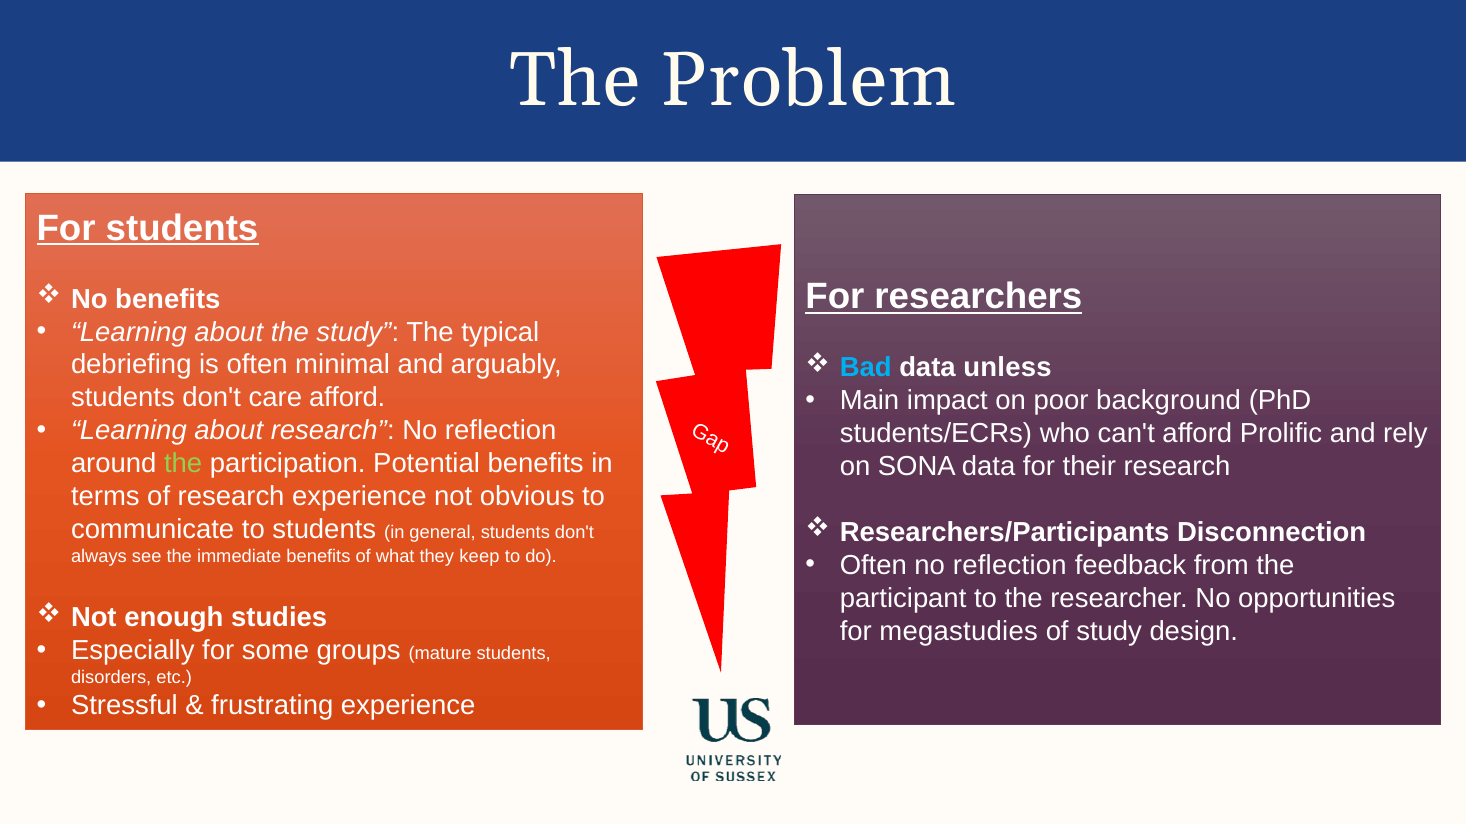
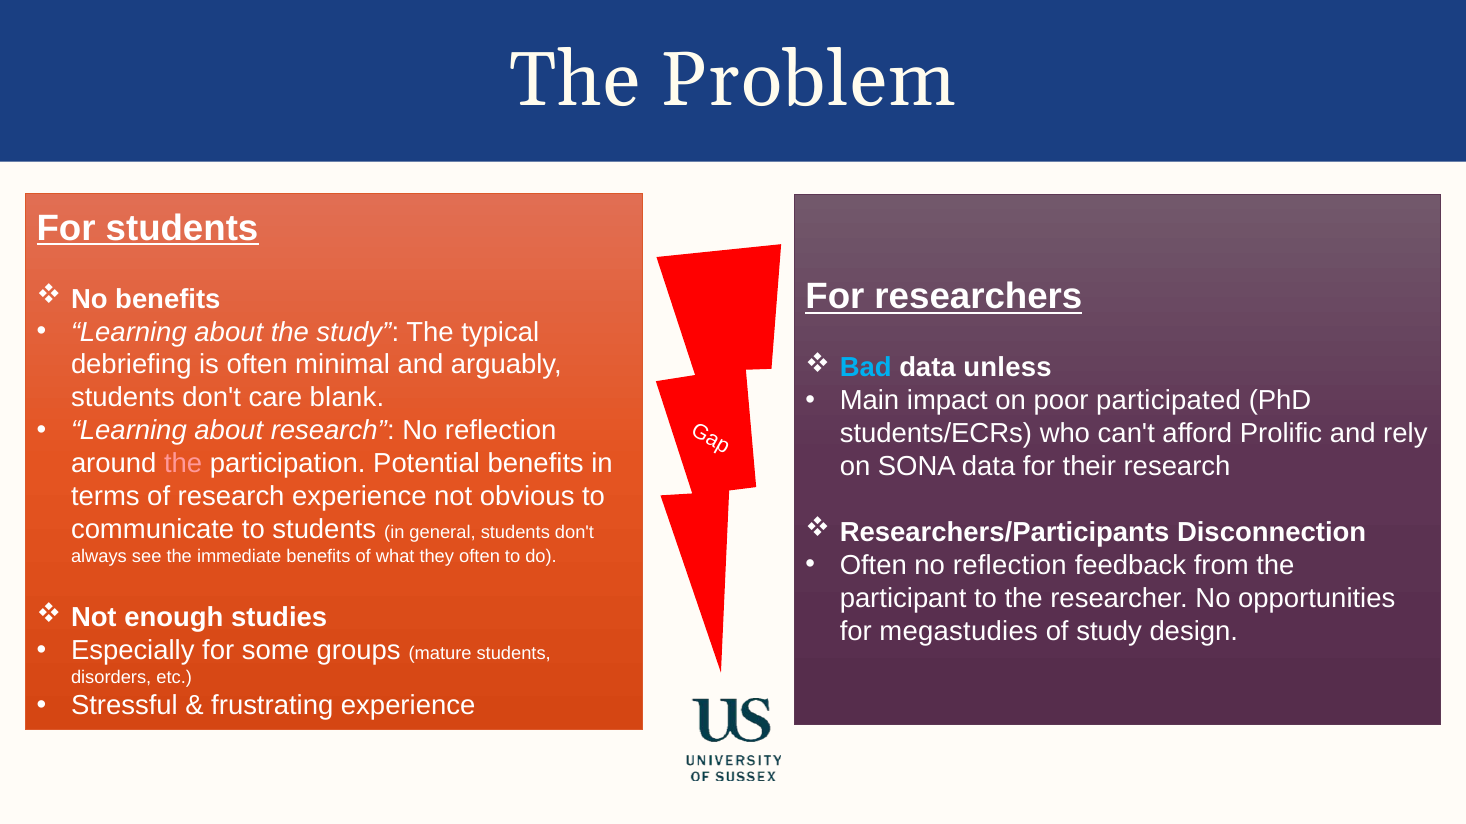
care afford: afford -> blank (347, 398)
background: background -> participated (1168, 401)
the colour: light green -> pink (183, 464)
they keep: keep -> often (480, 557)
